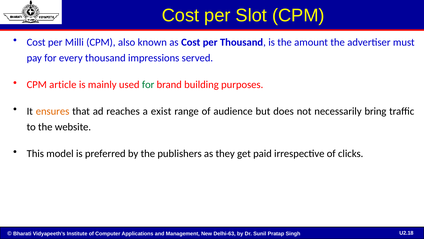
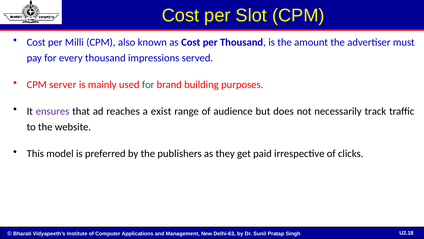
article: article -> server (63, 84)
ensures colour: orange -> purple (53, 111)
bring: bring -> track (375, 111)
